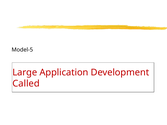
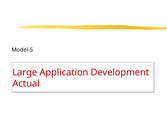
Called: Called -> Actual (26, 84)
